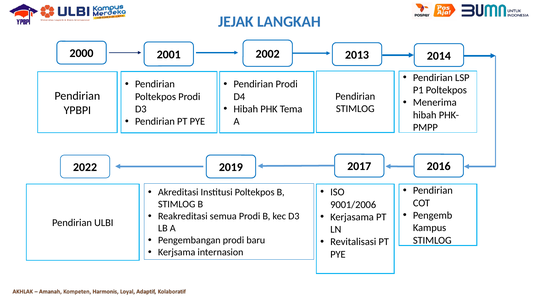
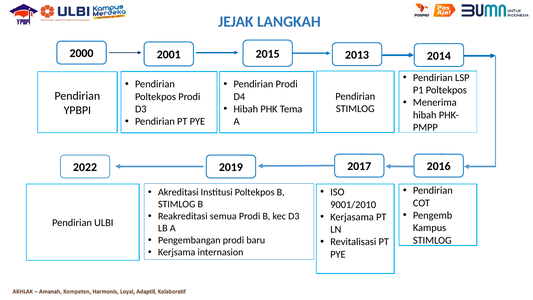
2002: 2002 -> 2015 (268, 54)
9001/2006: 9001/2006 -> 9001/2010 (353, 204)
